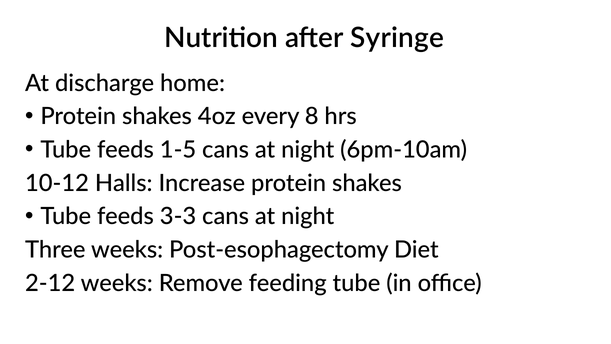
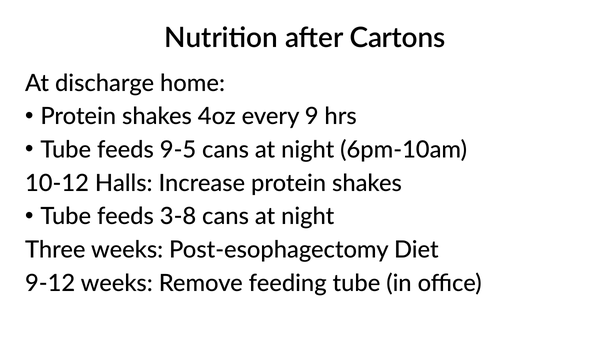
Syringe: Syringe -> Cartons (398, 38)
8: 8 -> 9 (312, 116)
1-5: 1-5 -> 9-5 (178, 150)
3-3: 3-3 -> 3-8 (178, 216)
2-12: 2-12 -> 9-12 (50, 283)
